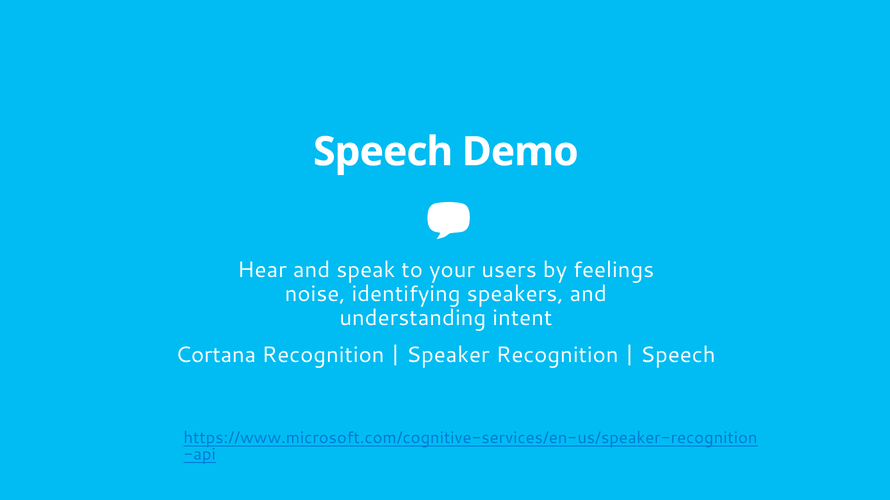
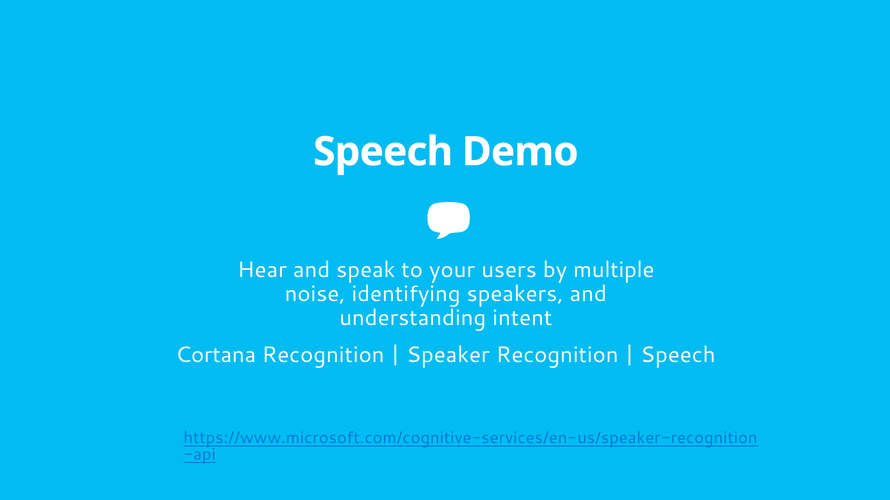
feelings: feelings -> multiple (614, 270)
